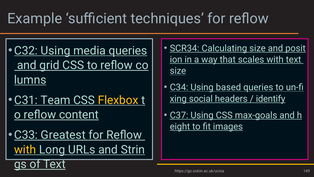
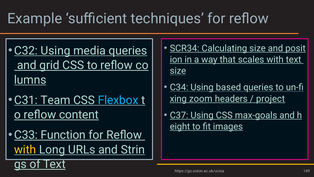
Flexbox colour: yellow -> light blue (118, 100)
social: social -> zoom (201, 99)
identify: identify -> project (270, 99)
Greatest: Greatest -> Function (63, 135)
